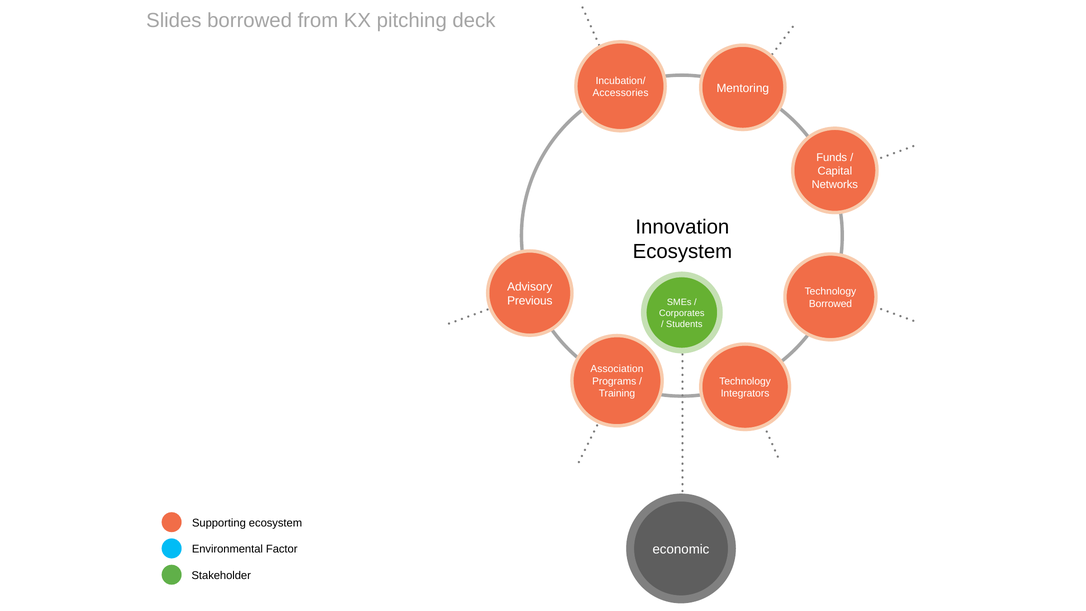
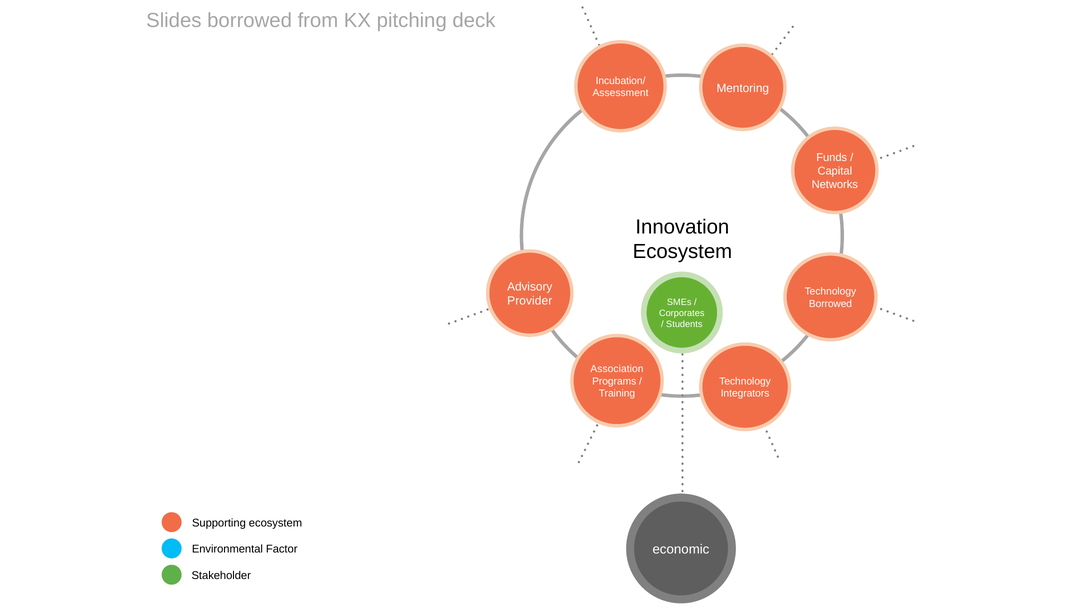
Accessories: Accessories -> Assessment (621, 93)
Previous: Previous -> Provider (530, 301)
